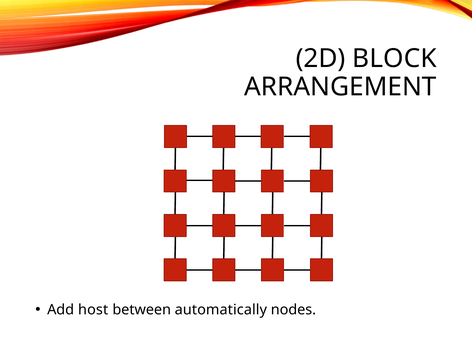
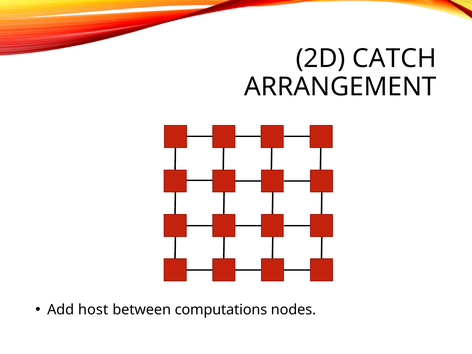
BLOCK: BLOCK -> CATCH (394, 58)
automatically: automatically -> computations (221, 310)
